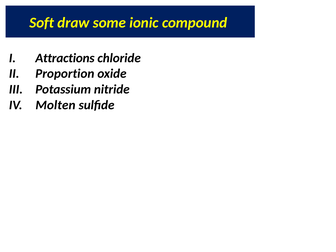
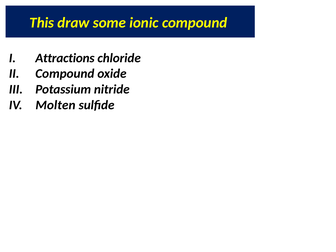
Soft: Soft -> This (42, 23)
Proportion: Proportion -> Compound (65, 74)
